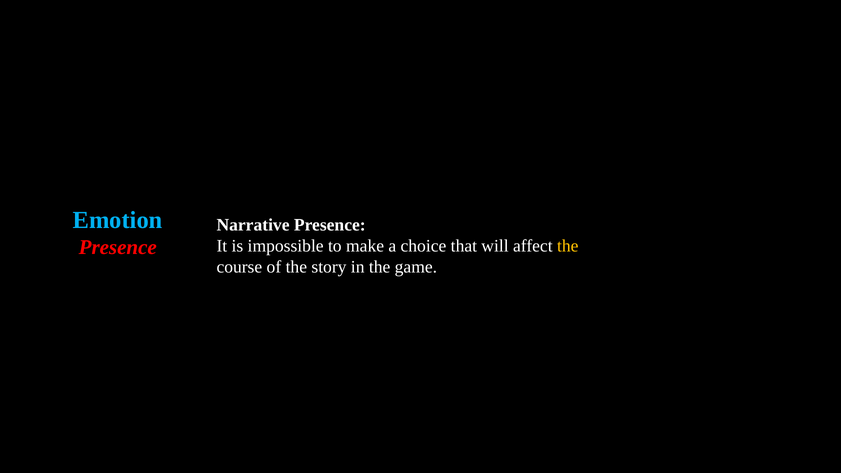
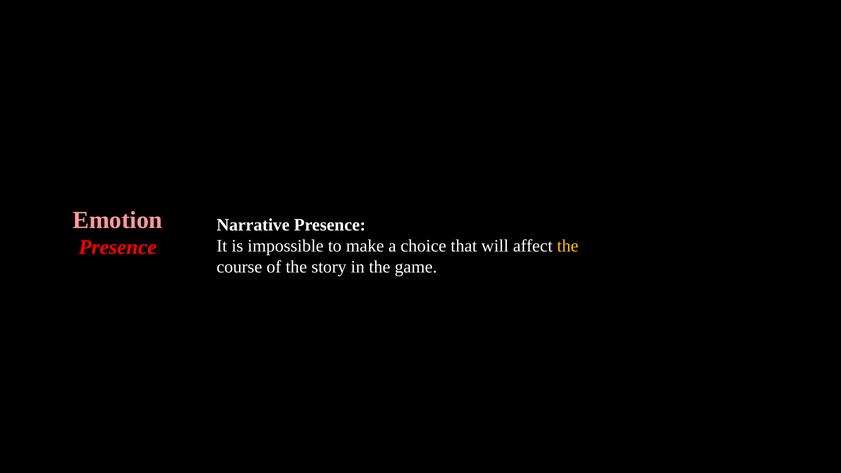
Emotion colour: light blue -> pink (118, 220)
